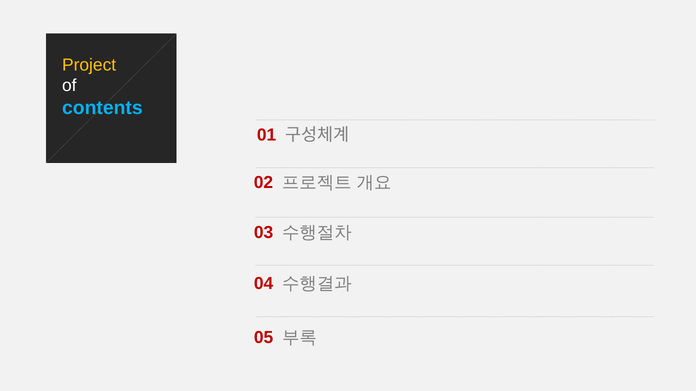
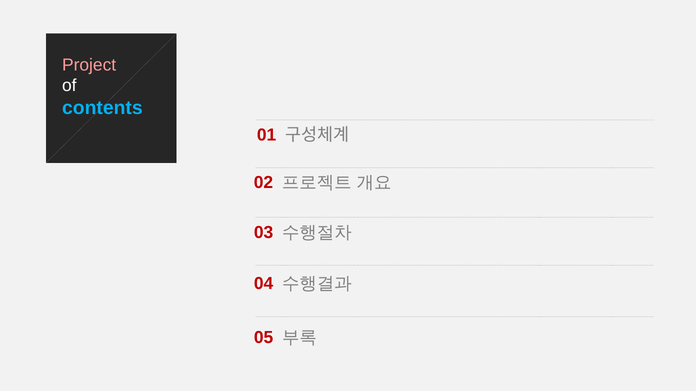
Project colour: yellow -> pink (89, 65)
